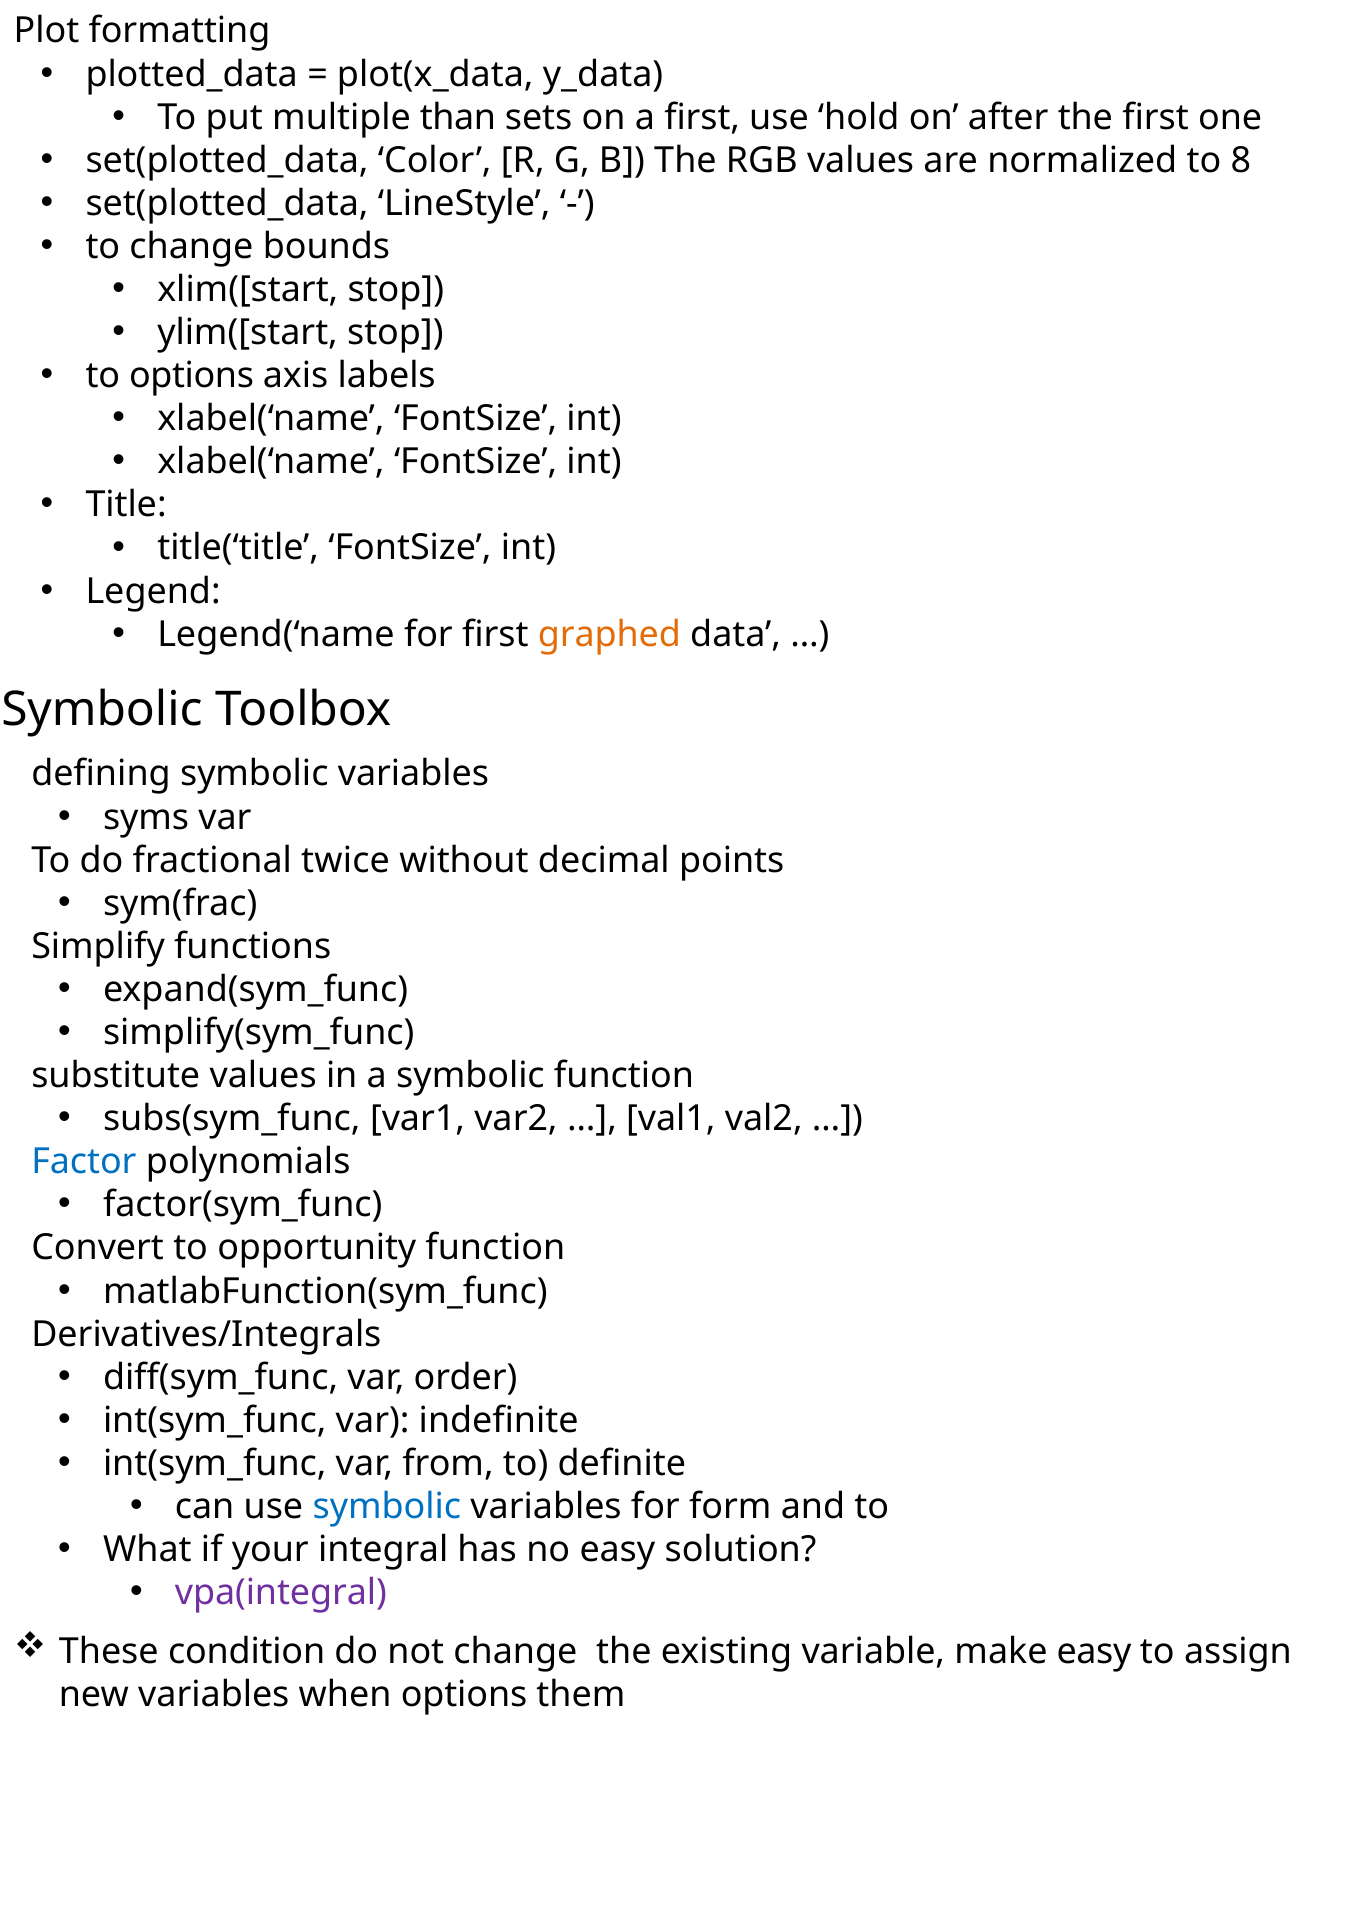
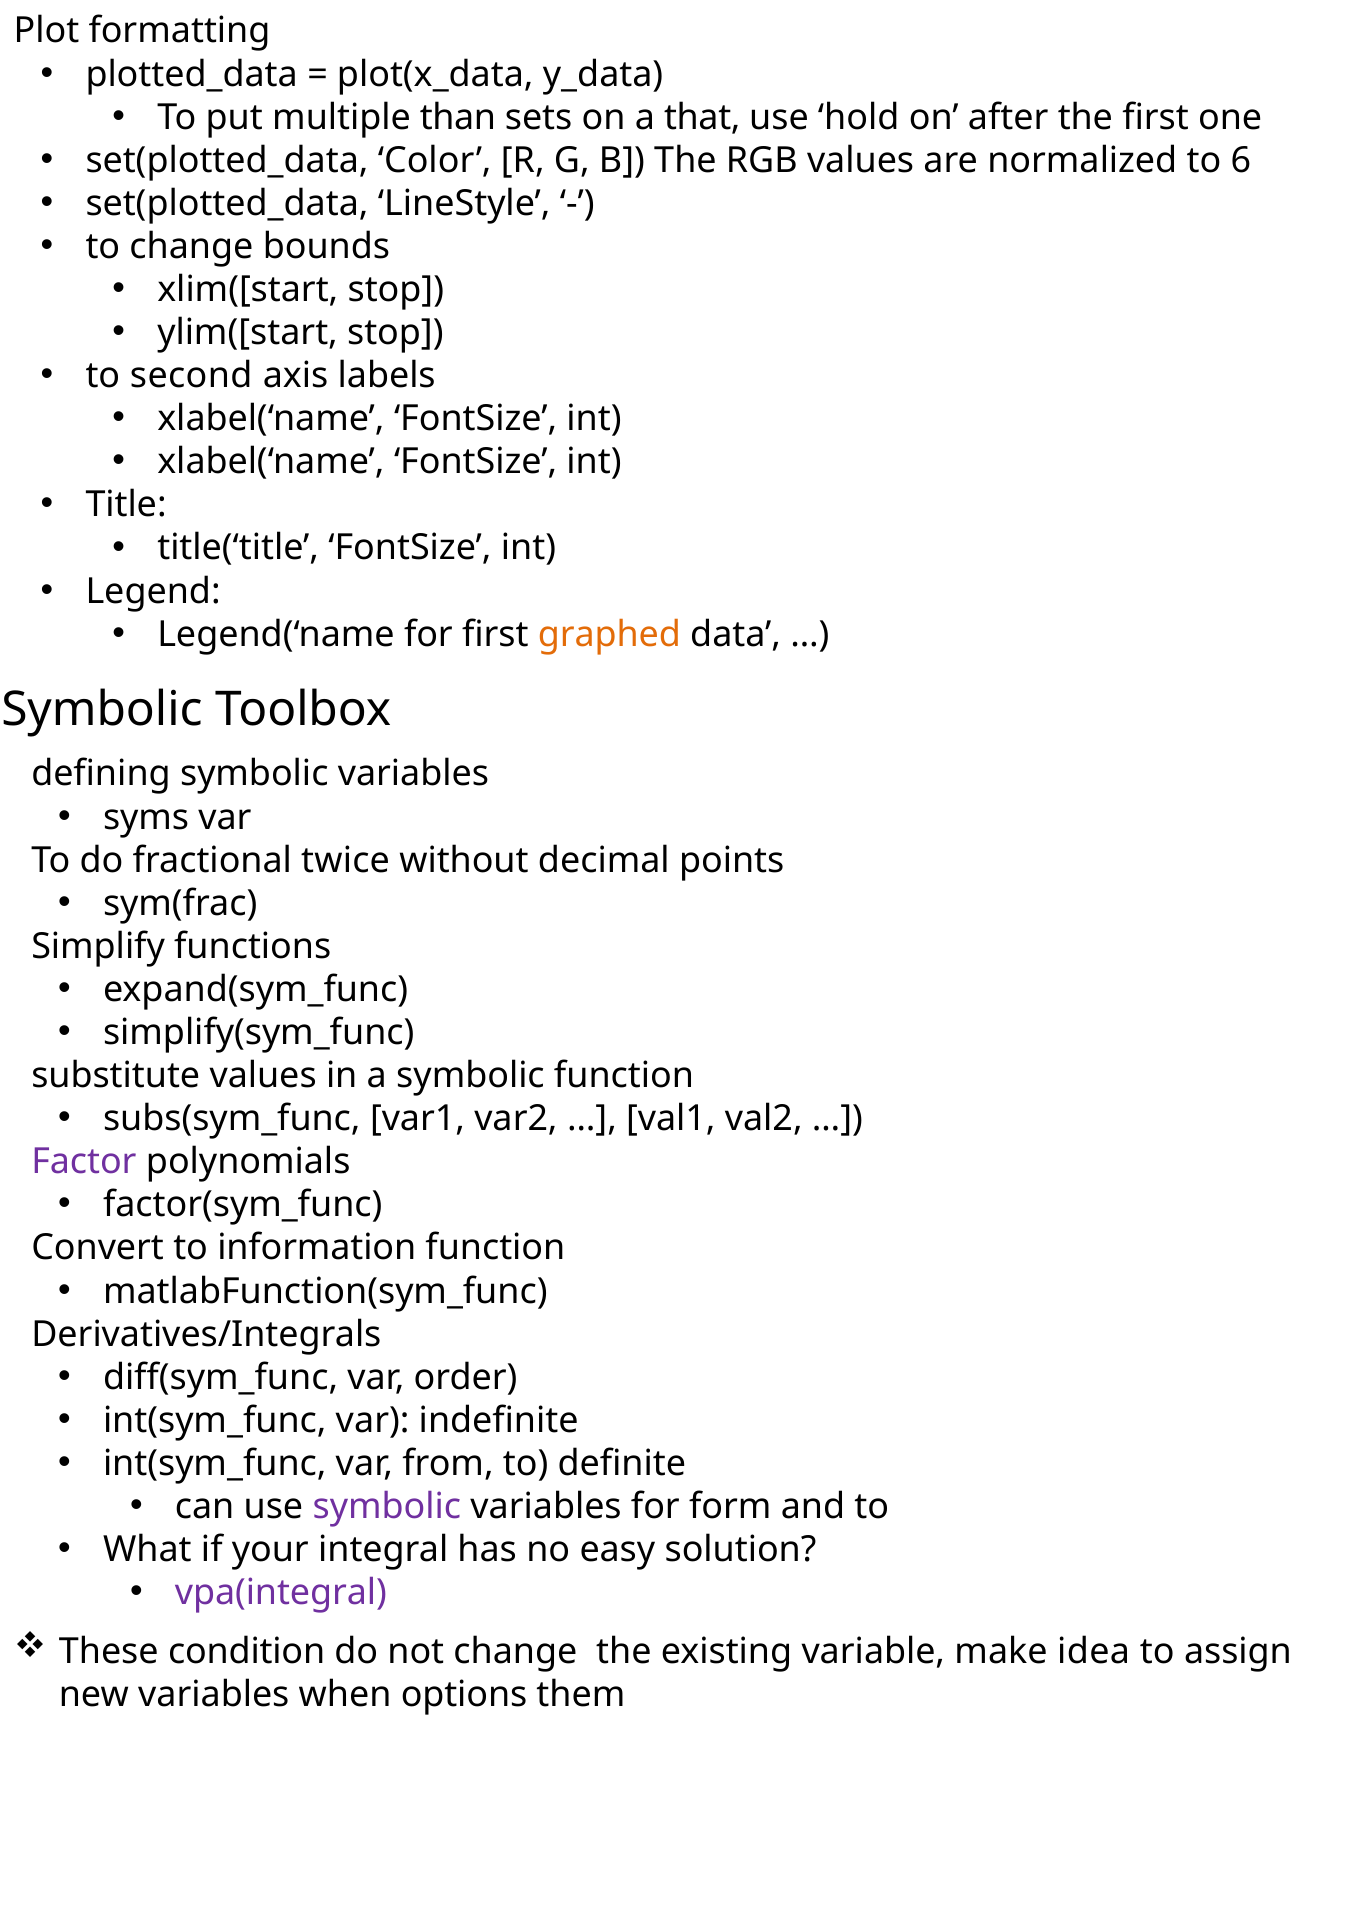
a first: first -> that (702, 117)
8: 8 -> 6 (1241, 160)
to options: options -> second (191, 376)
Factor colour: blue -> purple (84, 1162)
opportunity: opportunity -> information (317, 1248)
symbolic colour: blue -> purple (387, 1506)
make easy: easy -> idea (1094, 1651)
